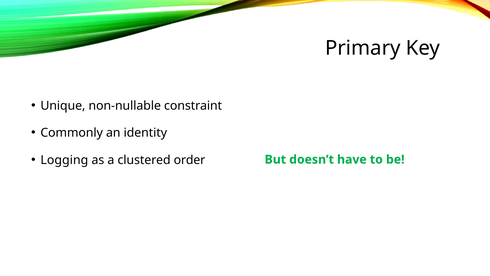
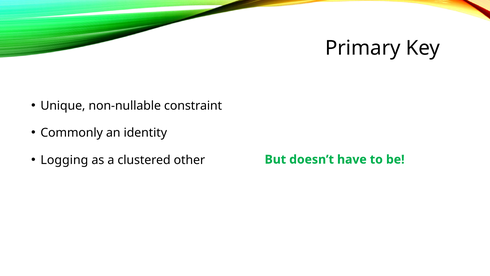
order: order -> other (189, 160)
